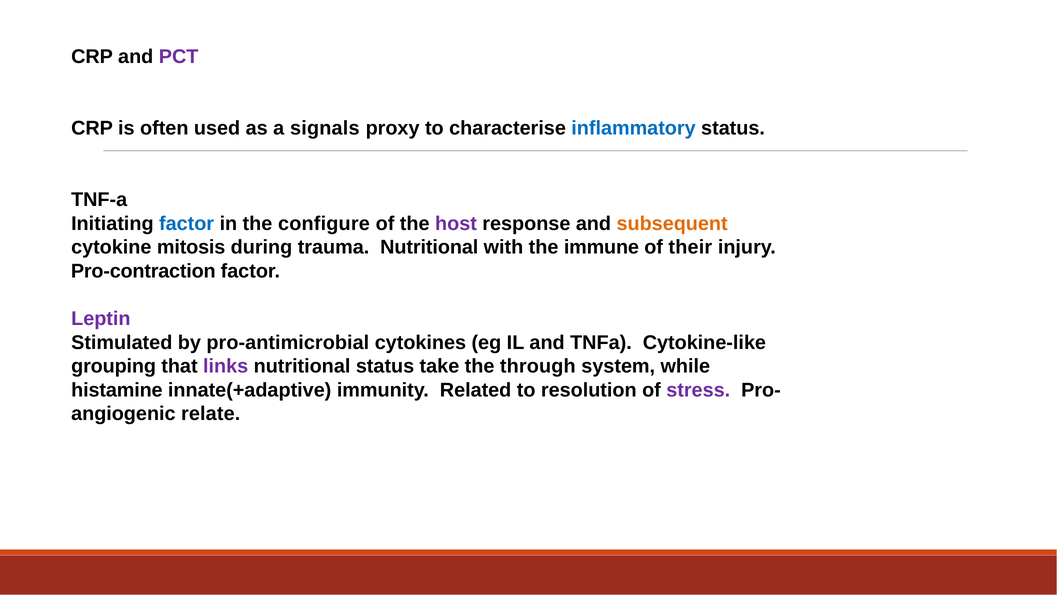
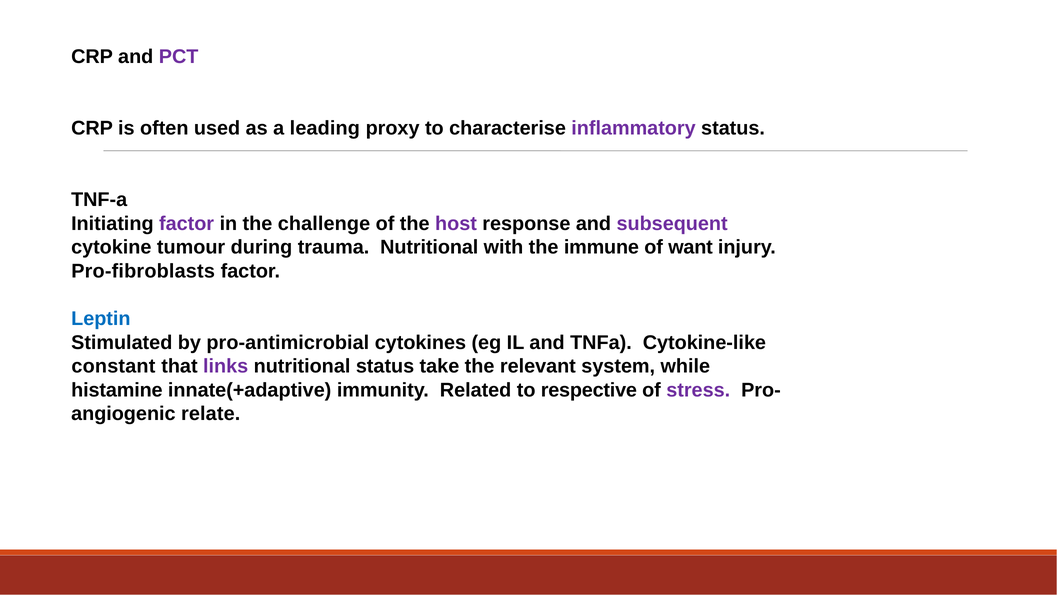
signals: signals -> leading (325, 128)
inflammatory colour: blue -> purple (634, 128)
factor colour: blue -> purple (187, 223)
configure: configure -> challenge (324, 223)
subsequent colour: orange -> purple (672, 223)
mitosis: mitosis -> tumour (191, 247)
their: their -> want (691, 247)
Pro-contraction: Pro-contraction -> Pro-fibroblasts (143, 271)
Leptin colour: purple -> blue (101, 318)
grouping: grouping -> constant (113, 366)
through: through -> relevant (538, 366)
resolution: resolution -> respective (589, 390)
